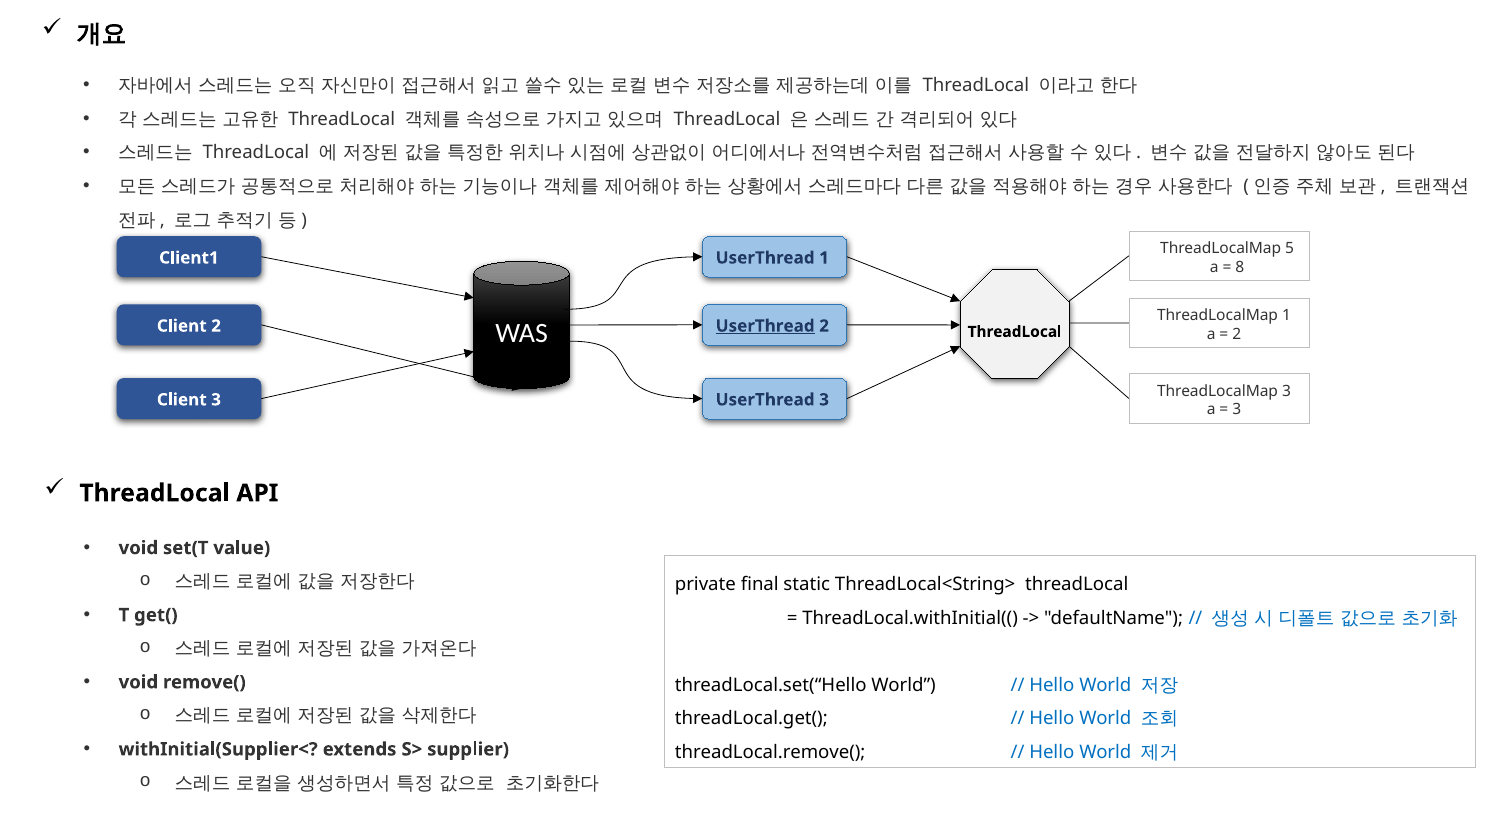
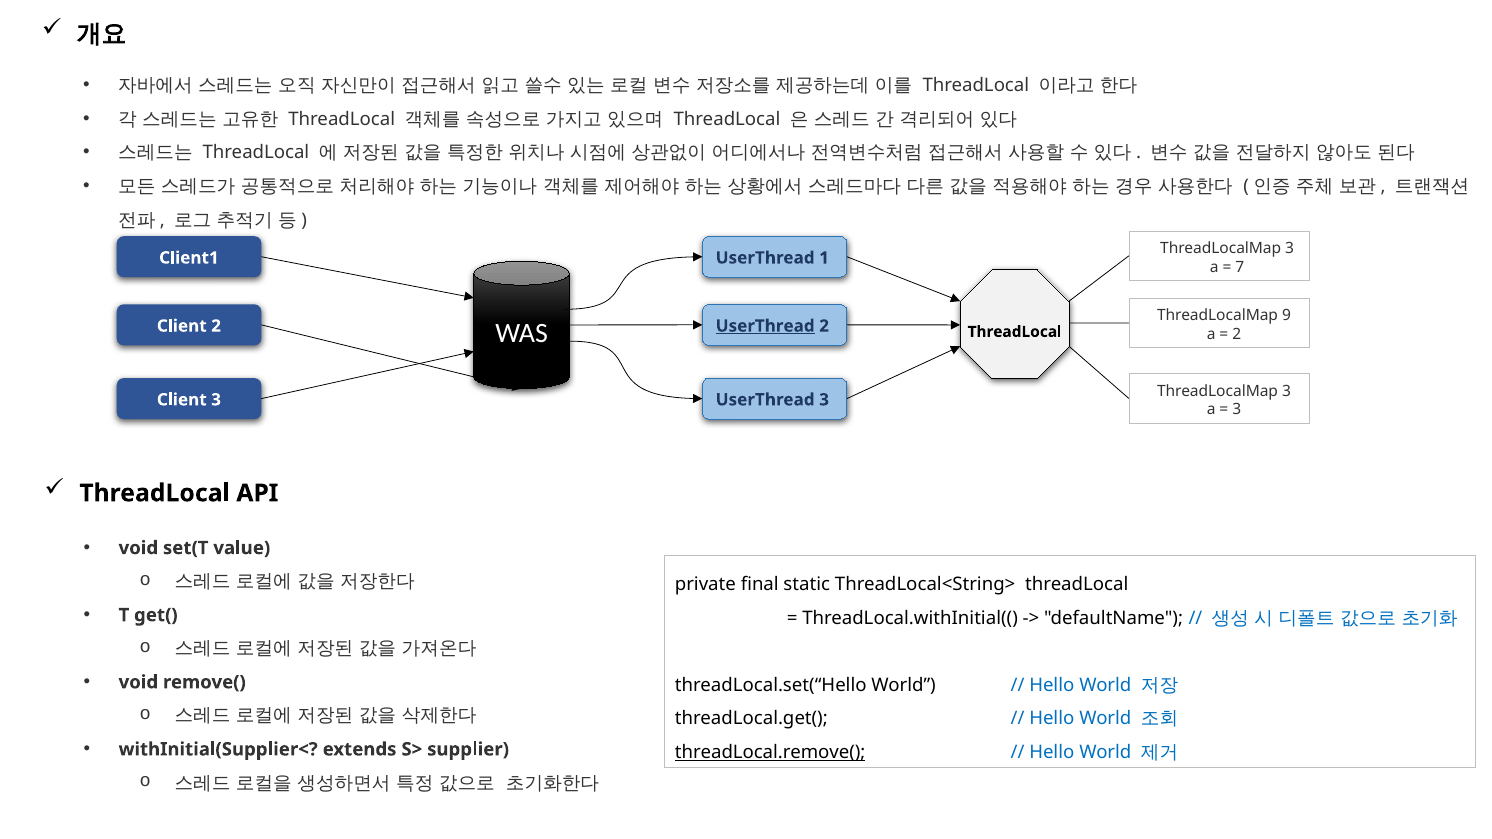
5: 5 -> 3 (1290, 248)
8: 8 -> 7 (1240, 267)
ThreadLocalMap 1: 1 -> 9 (1286, 315)
threadLocal.remove( underline: none -> present (770, 753)
